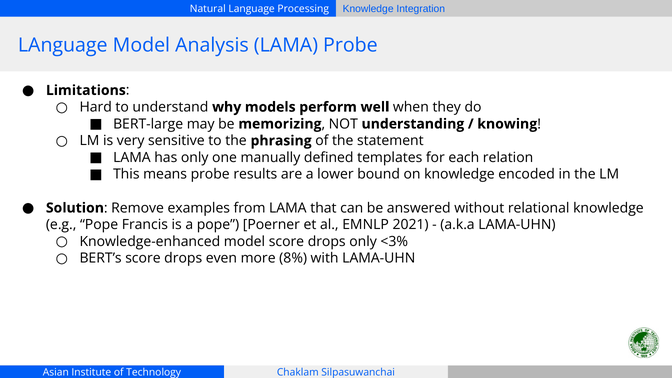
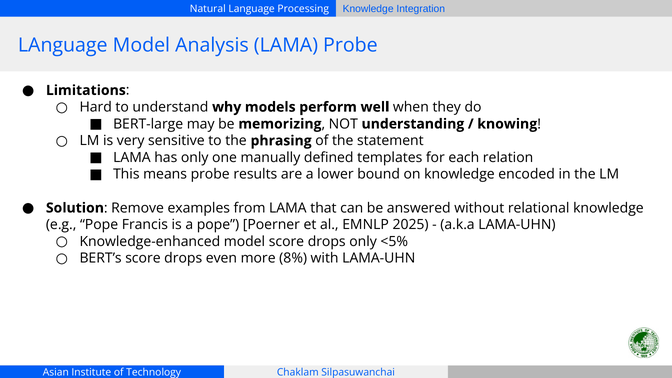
2021: 2021 -> 2025 (411, 225)
<3%: <3% -> <5% (394, 242)
